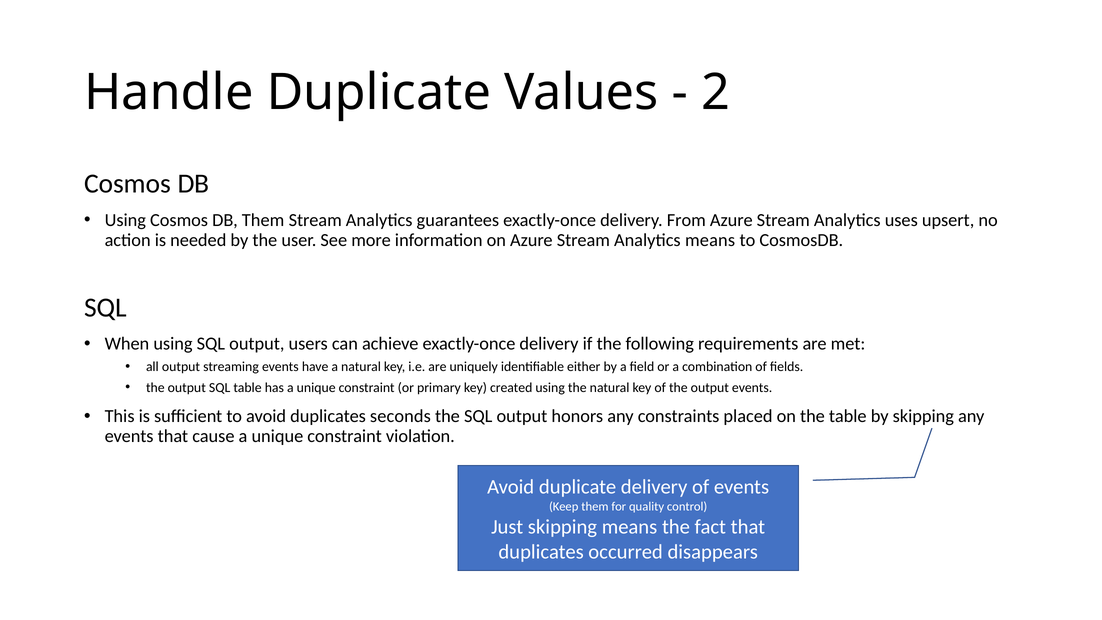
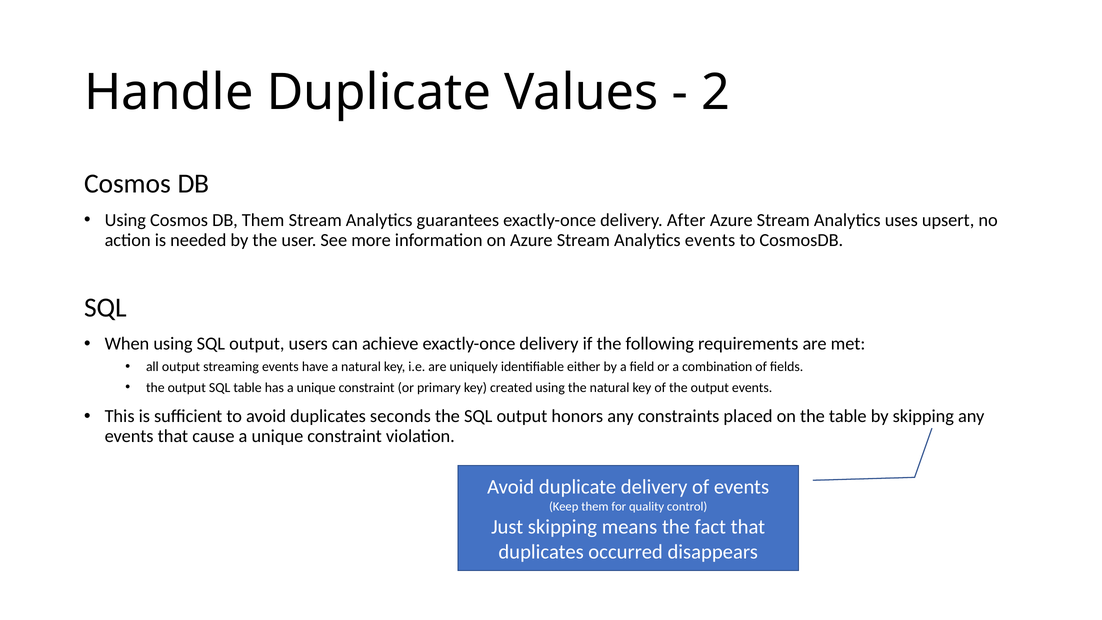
From: From -> After (686, 220)
Analytics means: means -> events (710, 240)
